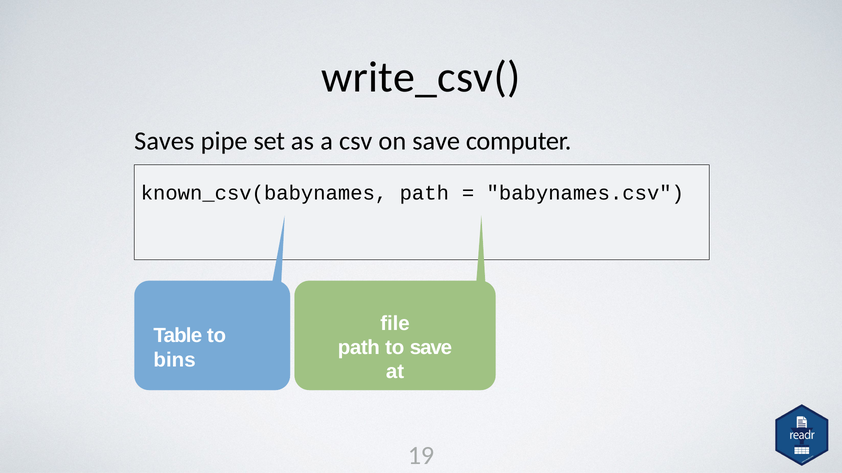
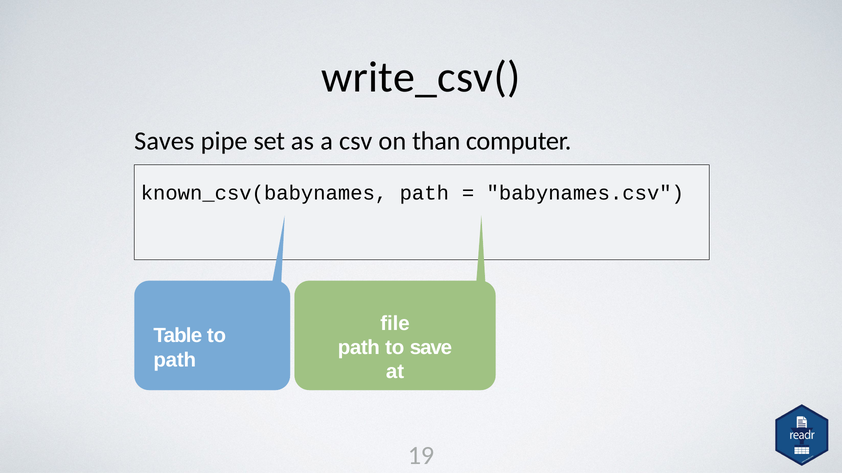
on save: save -> than (436, 141)
bins: bins -> path (175, 361)
